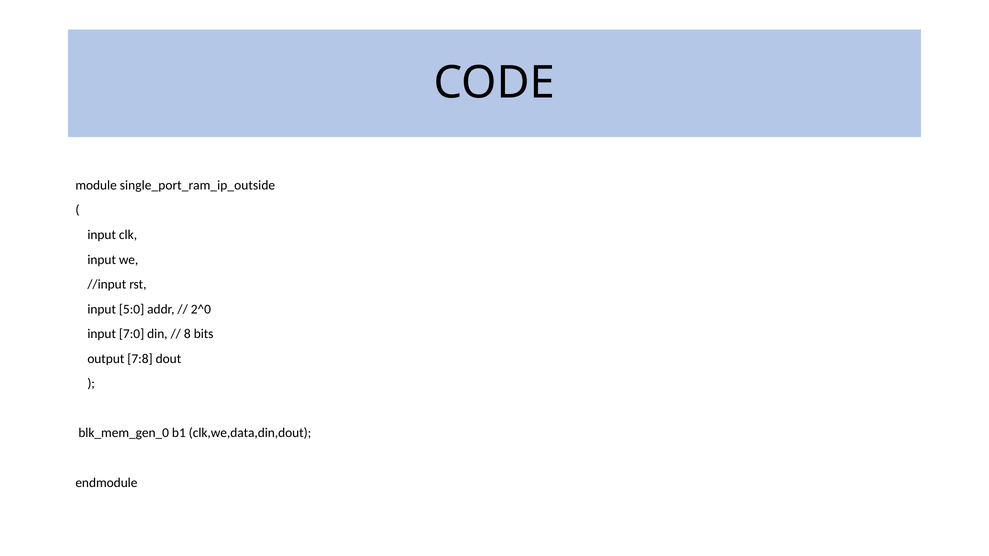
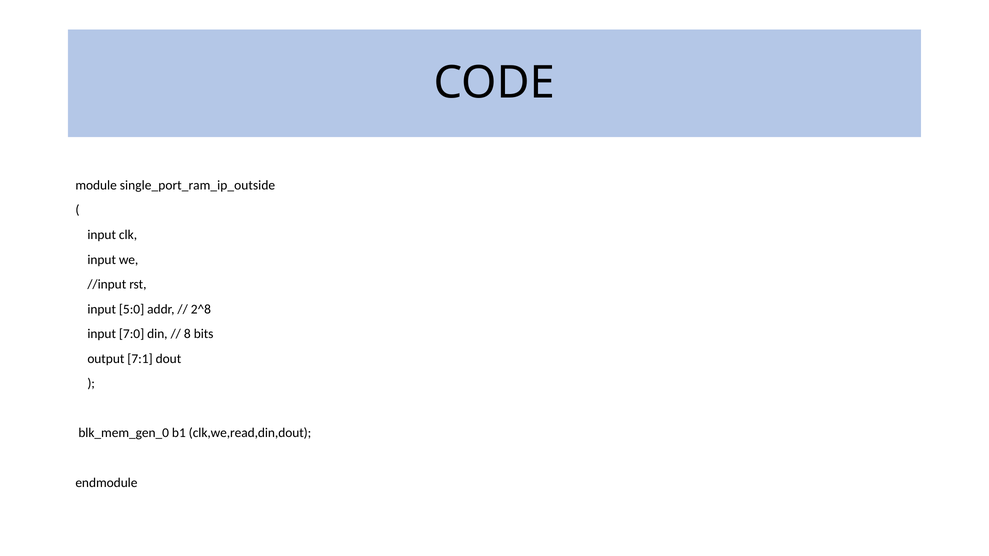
2^0: 2^0 -> 2^8 (201, 309)
7:8: 7:8 -> 7:1 (140, 359)
clk,we,data,din,dout: clk,we,data,din,dout -> clk,we,read,din,dout (250, 433)
